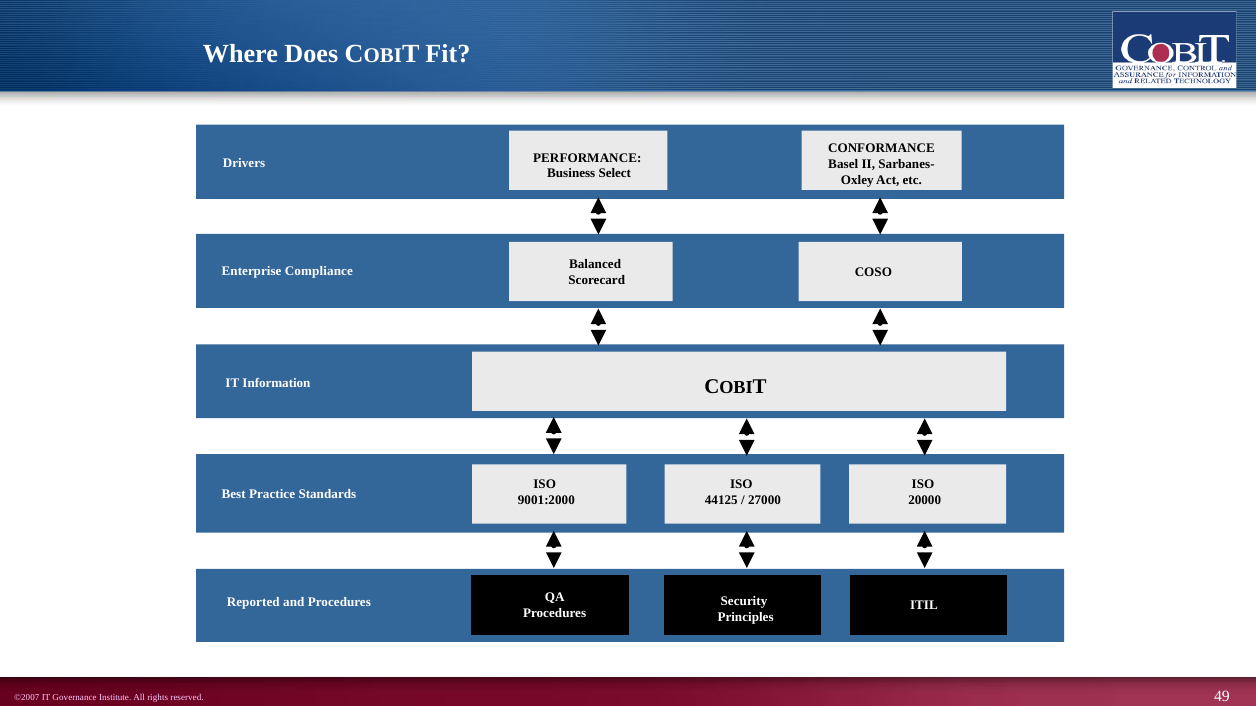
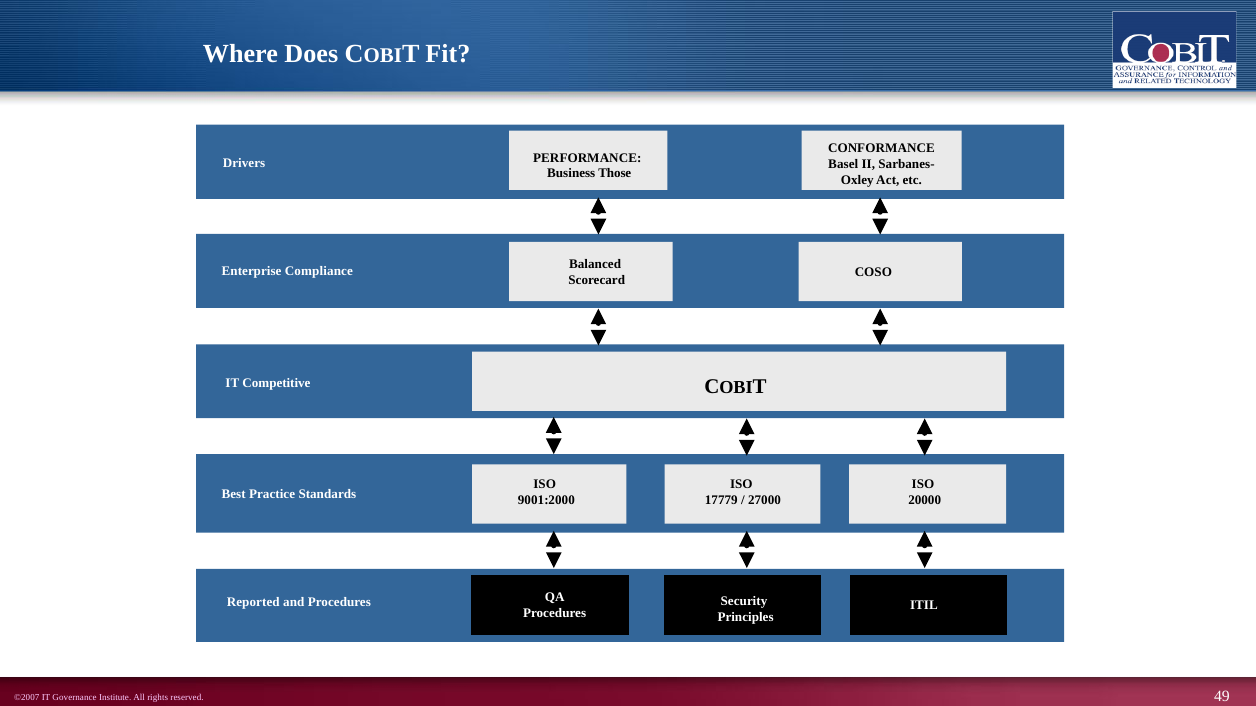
Select: Select -> Those (615, 174)
Information: Information -> Competitive (276, 383)
44125: 44125 -> 17779 (721, 500)
